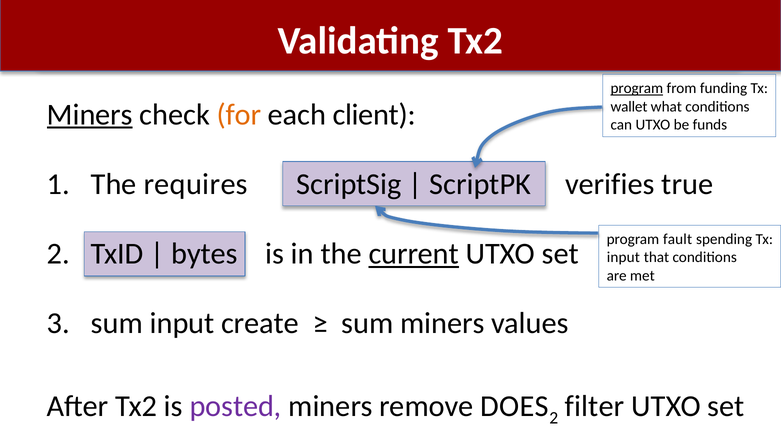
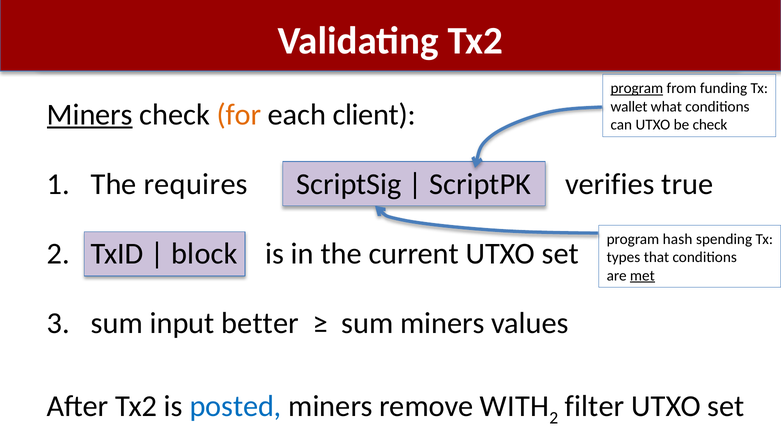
be funds: funds -> check (710, 125)
fault: fault -> hash (678, 239)
bytes: bytes -> block (204, 254)
current underline: present -> none (414, 254)
input: input -> types (623, 258)
met underline: none -> present (642, 276)
create: create -> better (260, 324)
posted colour: purple -> blue (236, 406)
DOES: DOES -> WITH (514, 406)
